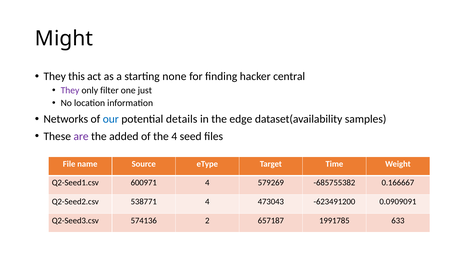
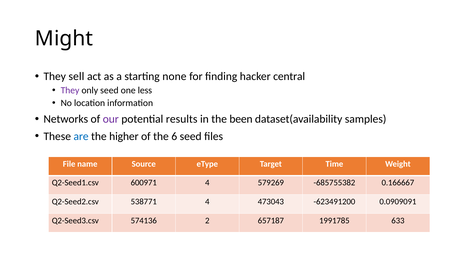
this: this -> sell (76, 76)
only filter: filter -> seed (109, 90)
just: just -> less (145, 90)
our colour: blue -> purple (111, 119)
details: details -> results (182, 119)
edge: edge -> been (241, 119)
are colour: purple -> blue (81, 136)
added: added -> higher (124, 136)
the 4: 4 -> 6 (174, 136)
